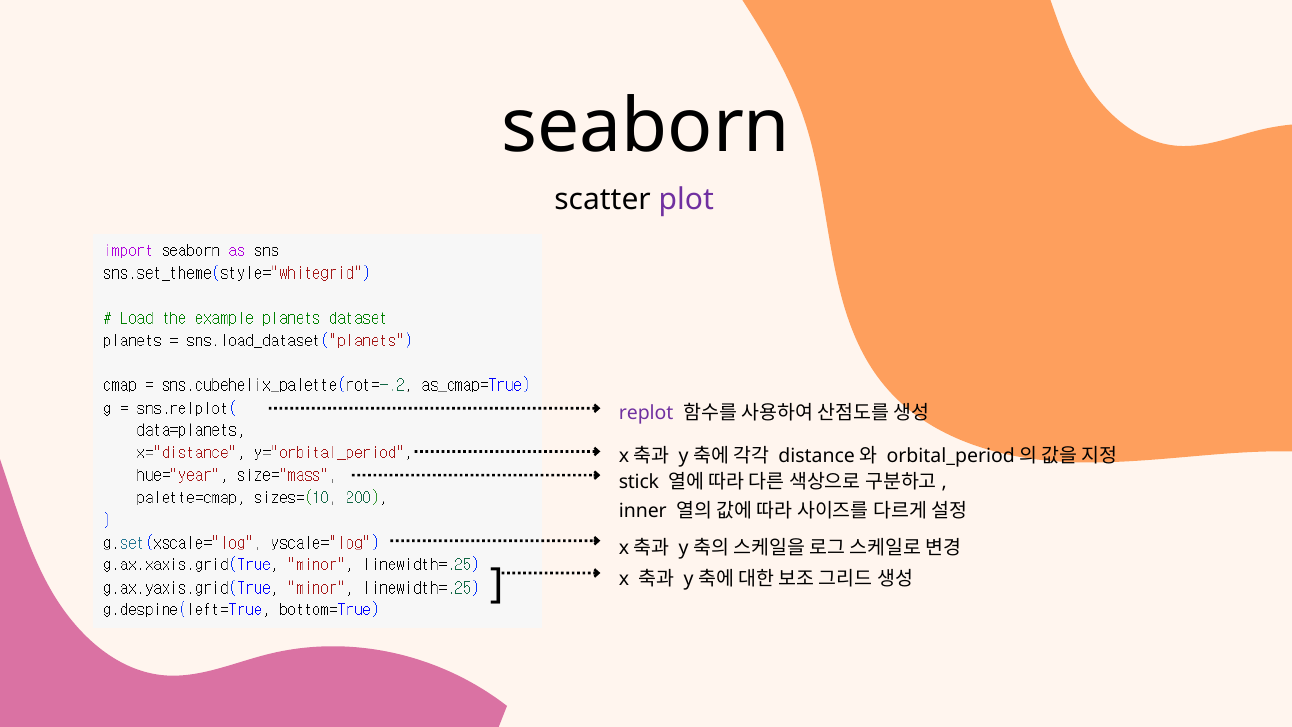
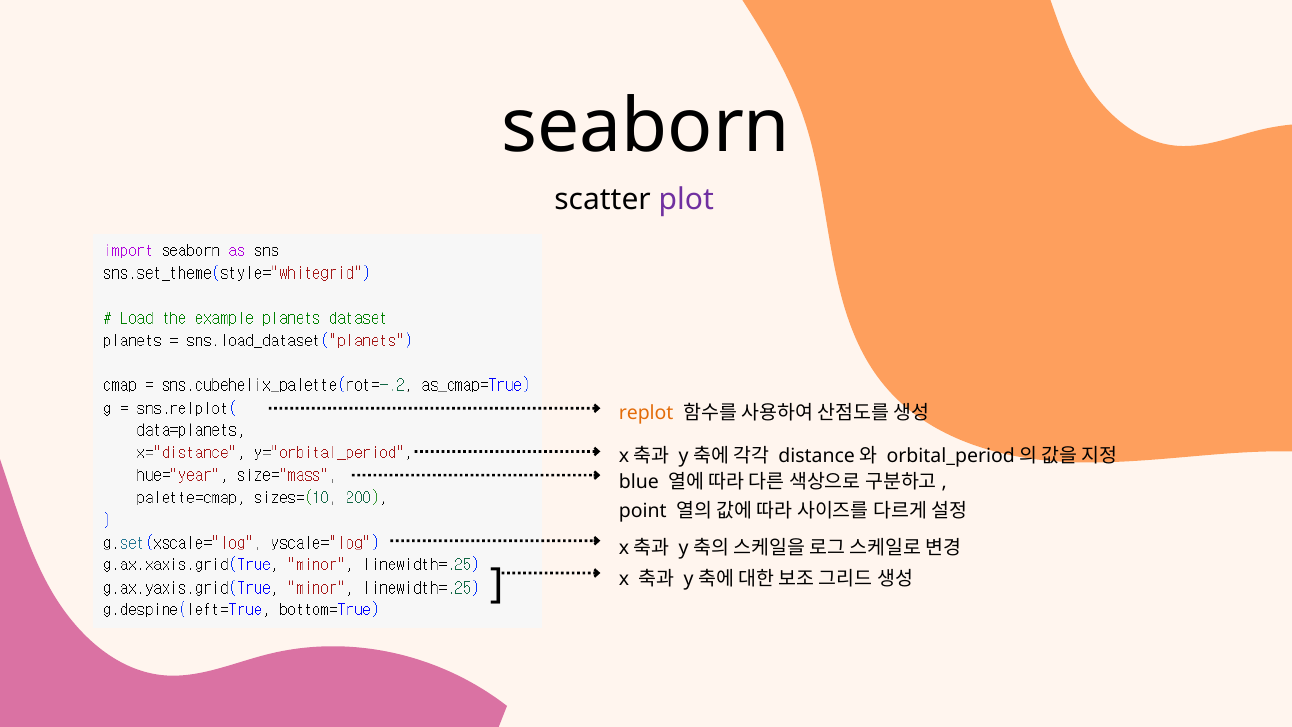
replot colour: purple -> orange (646, 413)
stick: stick -> blue (639, 481)
inner: inner -> point (643, 511)
